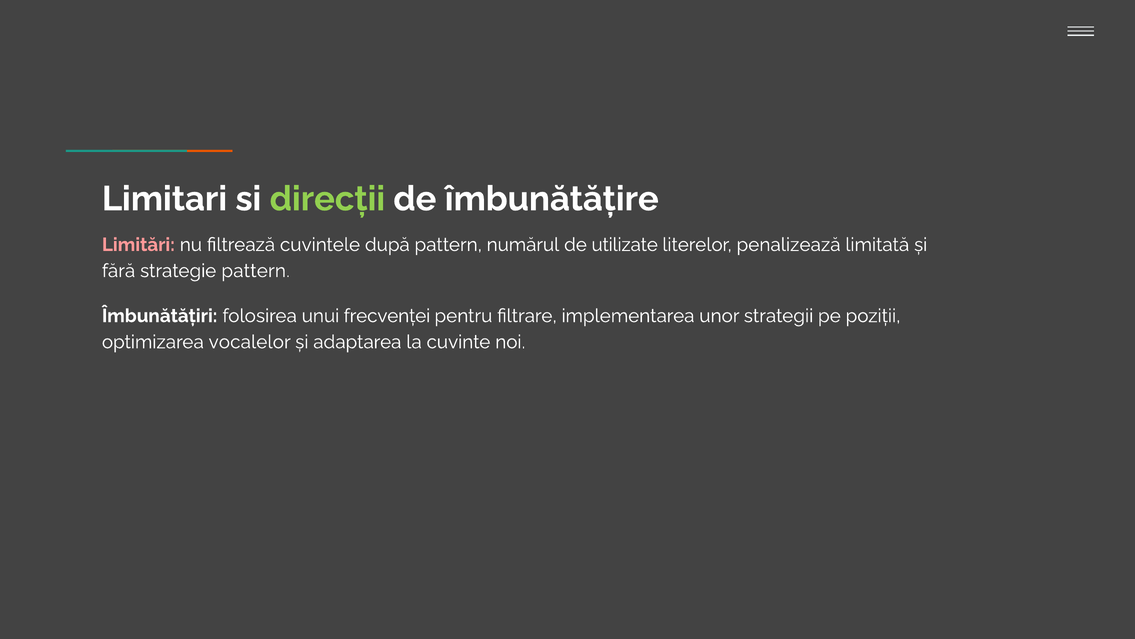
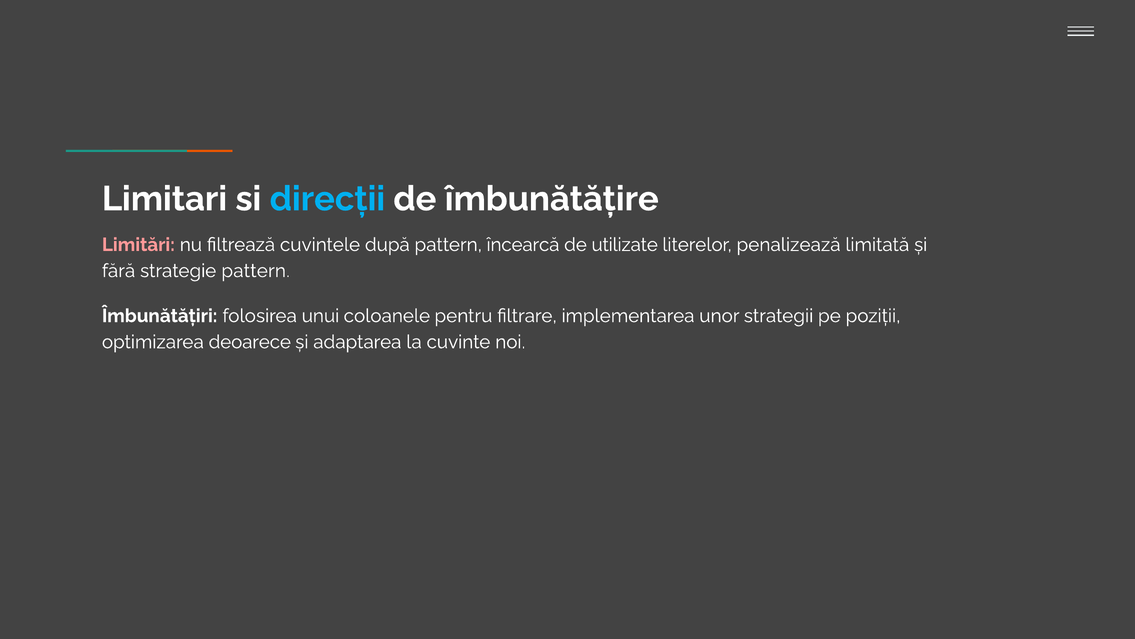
direcții colour: light green -> light blue (327, 199)
numărul: numărul -> încearcă (523, 245)
frecvenței: frecvenței -> coloanele (387, 316)
vocalelor: vocalelor -> deoarece (250, 342)
